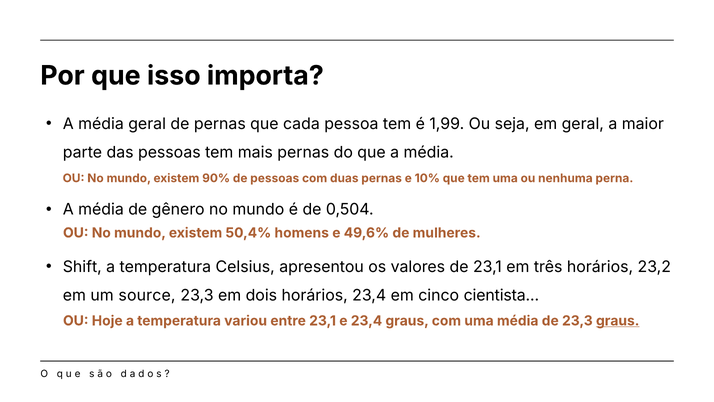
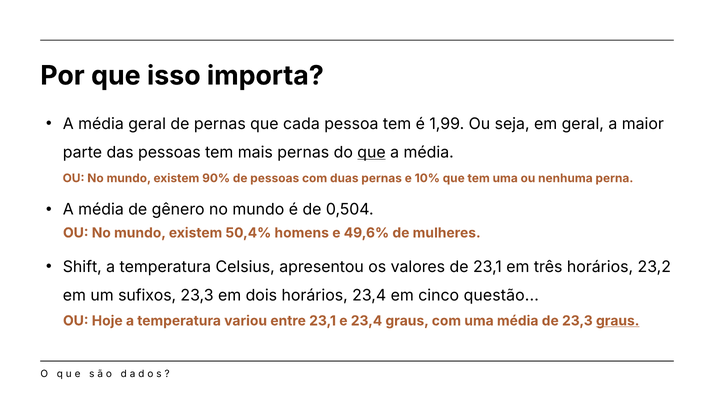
que underline: none -> present (372, 152)
source: source -> sufixos (147, 295)
cientista: cientista -> questão (501, 295)
